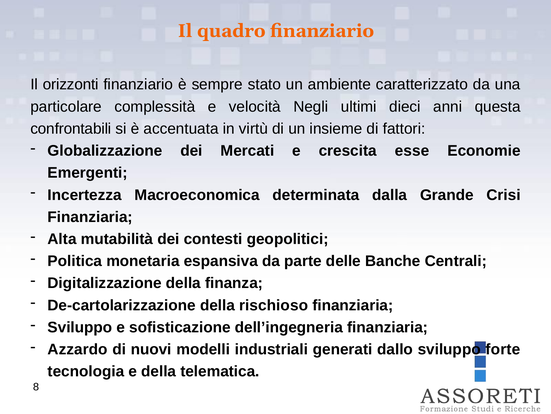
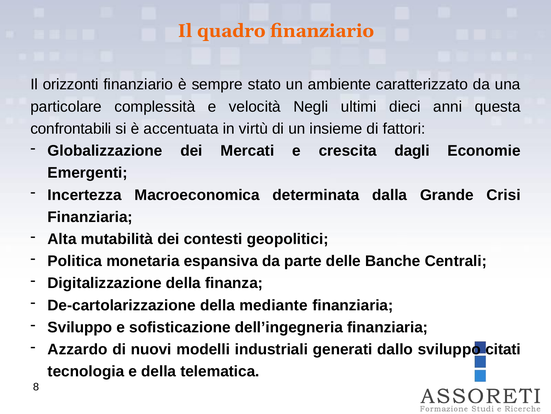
esse: esse -> dagli (412, 151)
rischioso: rischioso -> mediante (274, 305)
forte: forte -> citati (503, 349)
